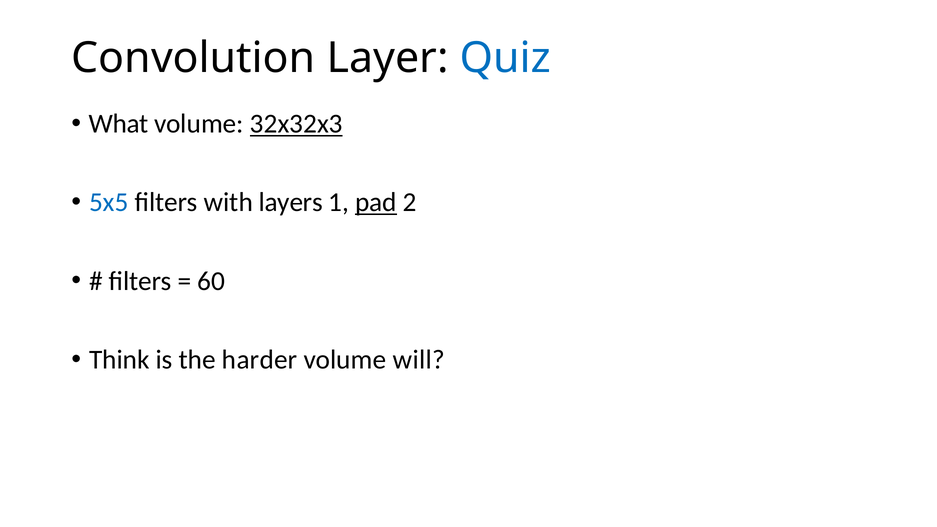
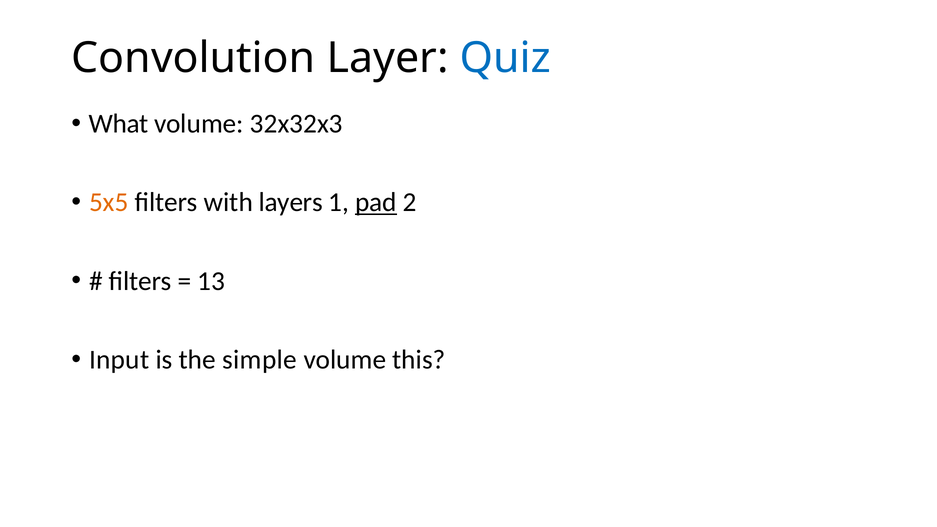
32x32x3 underline: present -> none (296, 124)
5x5 colour: blue -> orange (109, 202)
60: 60 -> 13 (211, 281)
Think: Think -> Input (119, 360)
harder: harder -> simple (260, 360)
will: will -> this (419, 360)
